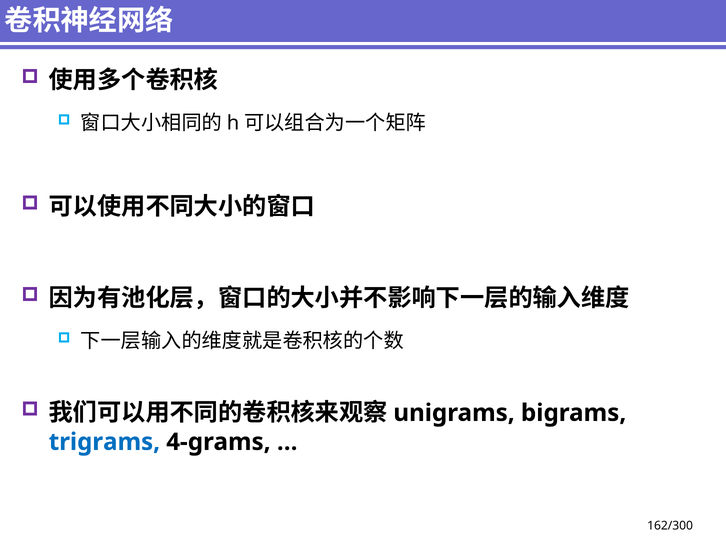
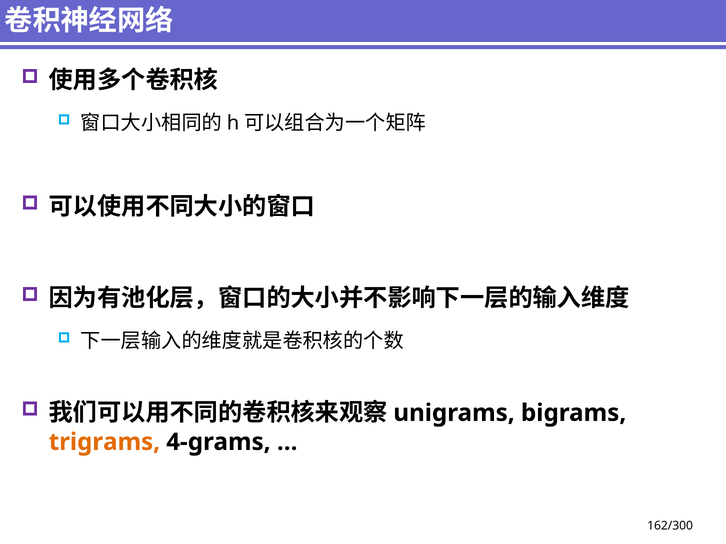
trigrams colour: blue -> orange (104, 442)
